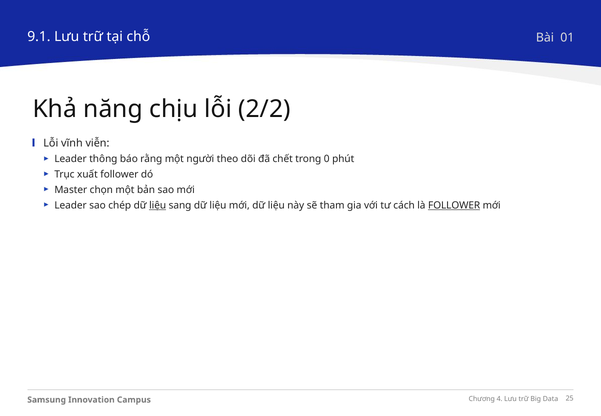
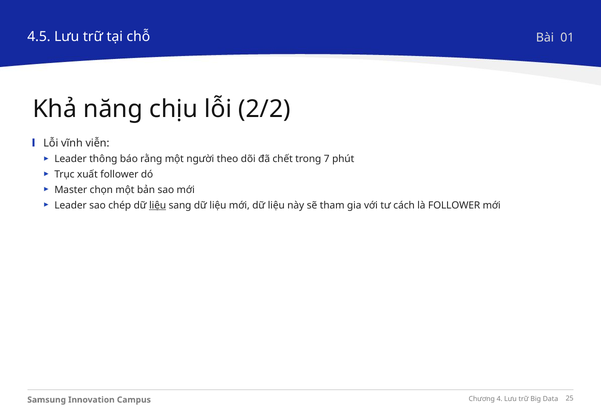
9.1: 9.1 -> 4.5 (39, 36)
0: 0 -> 7 (327, 159)
FOLLOWER underline: present -> none (454, 205)
